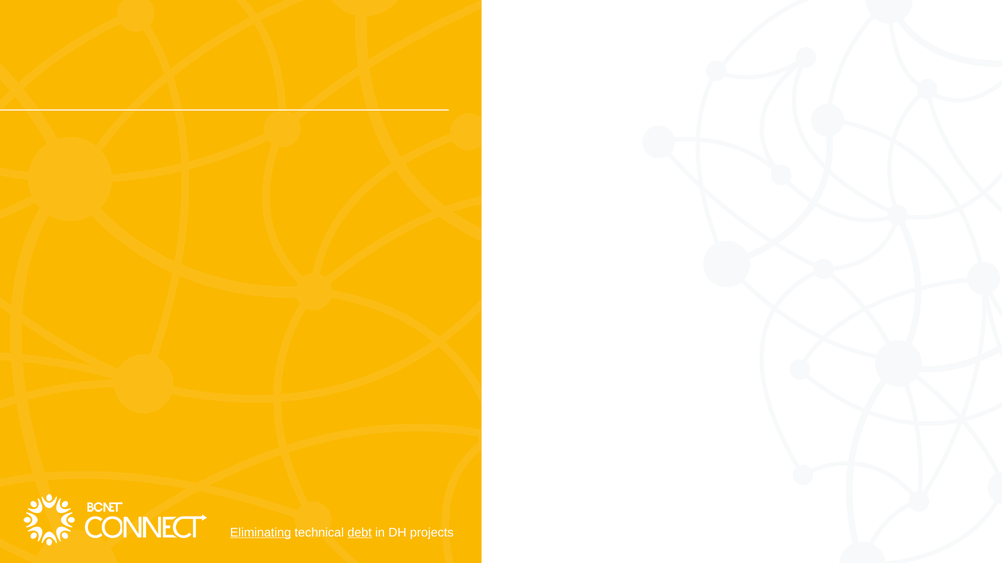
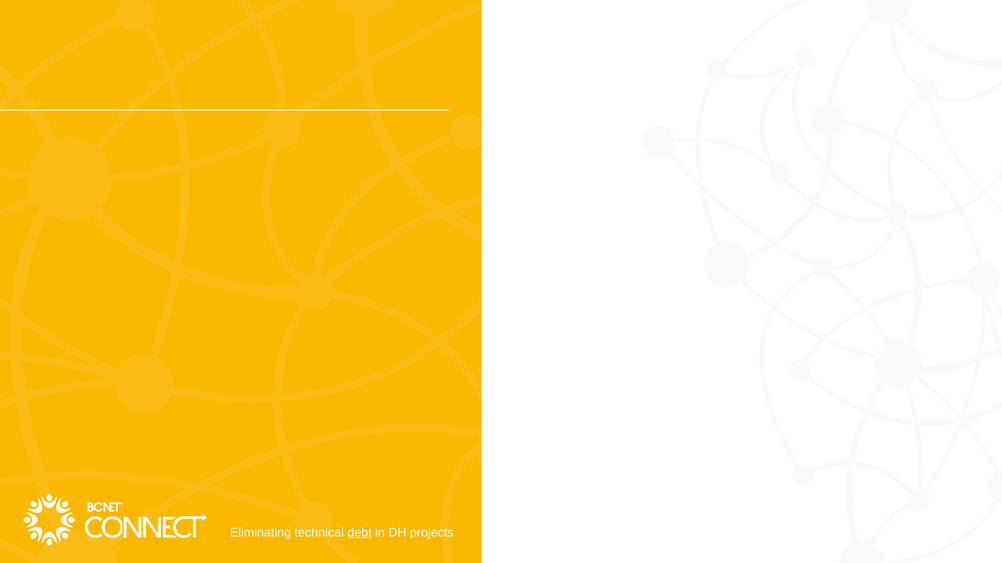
Eliminating underline: present -> none (261, 533)
